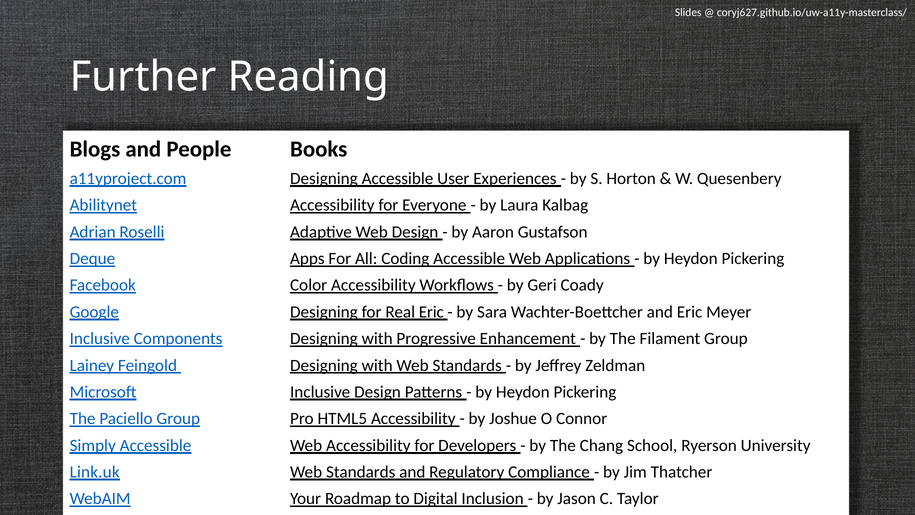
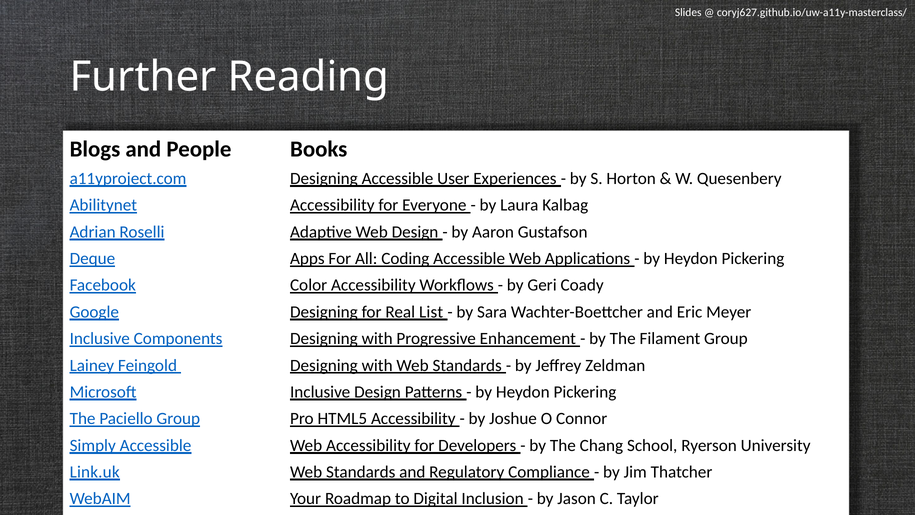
Real Eric: Eric -> List (431, 312)
